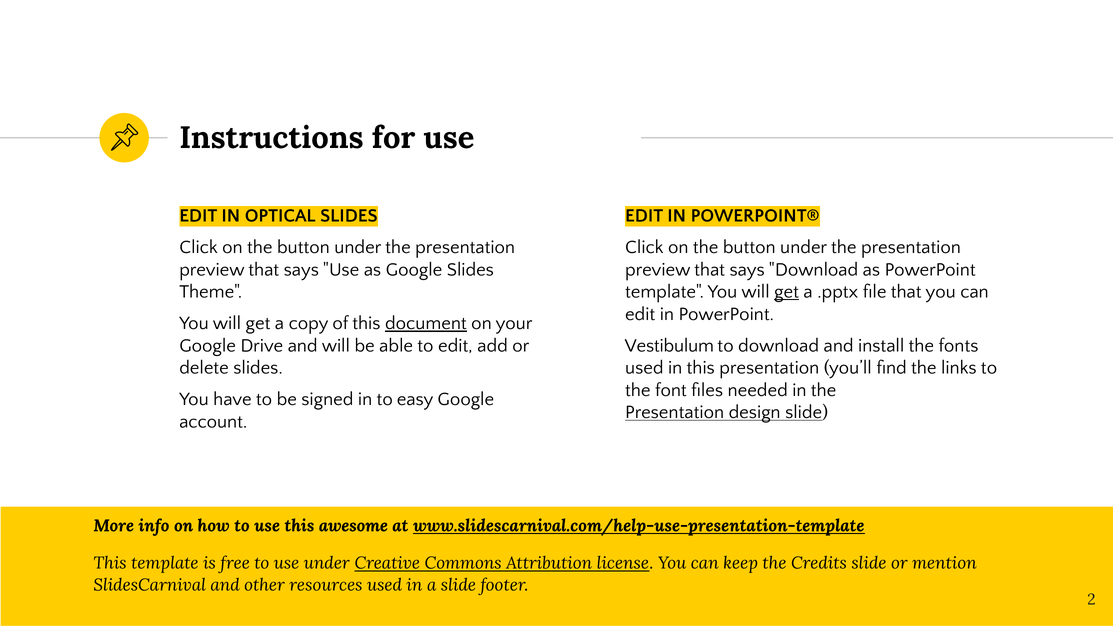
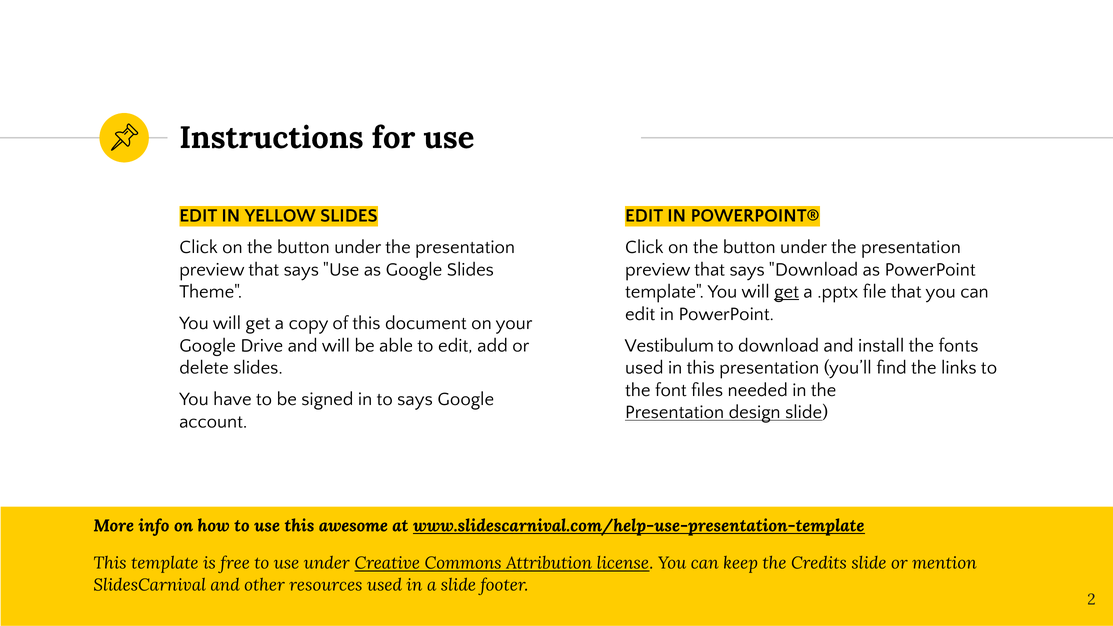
OPTICAL: OPTICAL -> YELLOW (280, 216)
document underline: present -> none (426, 323)
to easy: easy -> says (415, 399)
